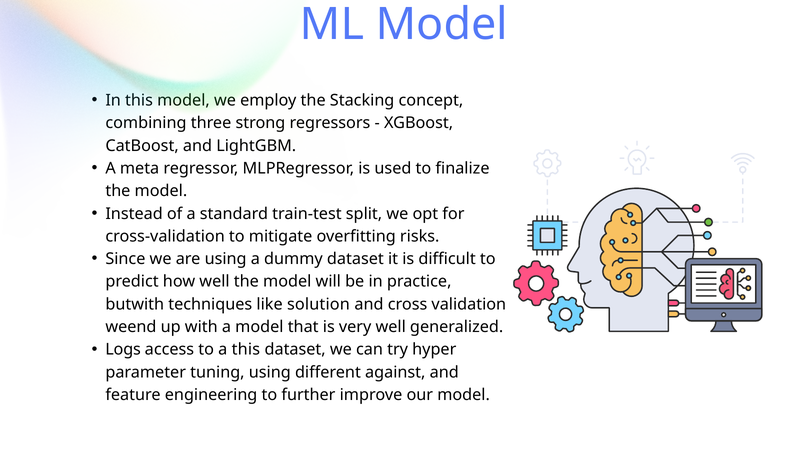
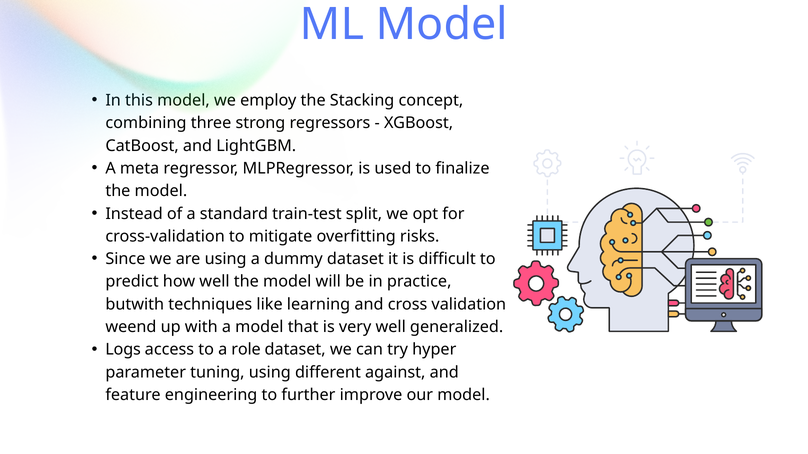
solution: solution -> learning (319, 305)
a this: this -> role (246, 350)
